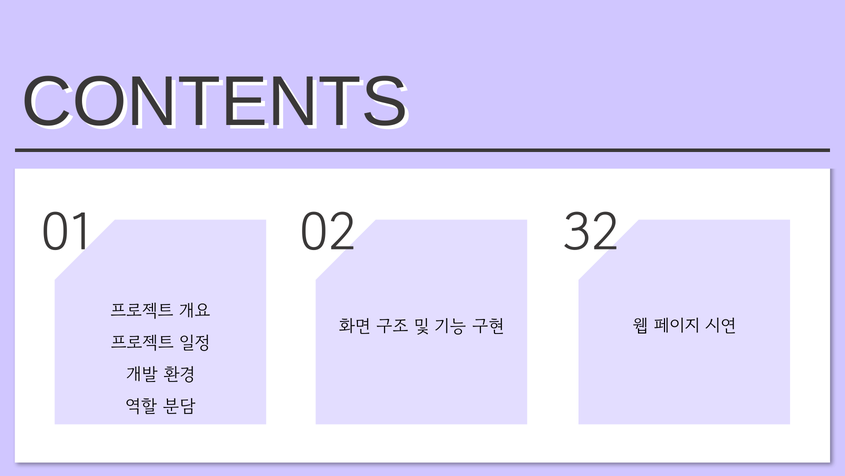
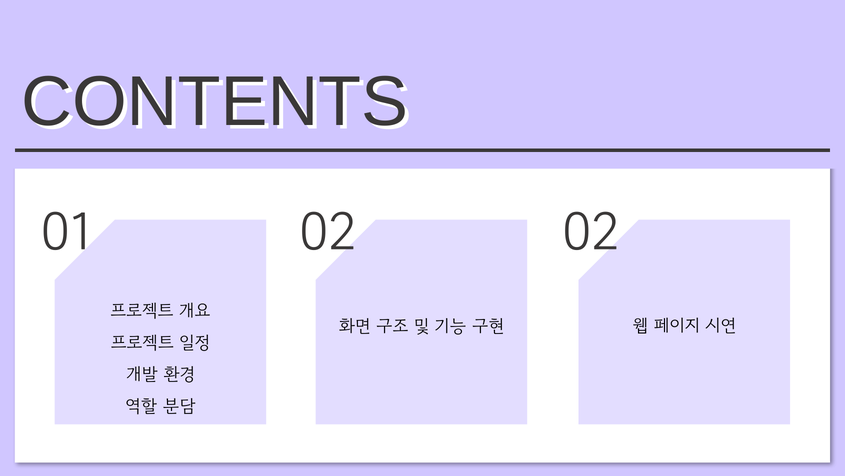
02 32: 32 -> 02 (591, 236)
